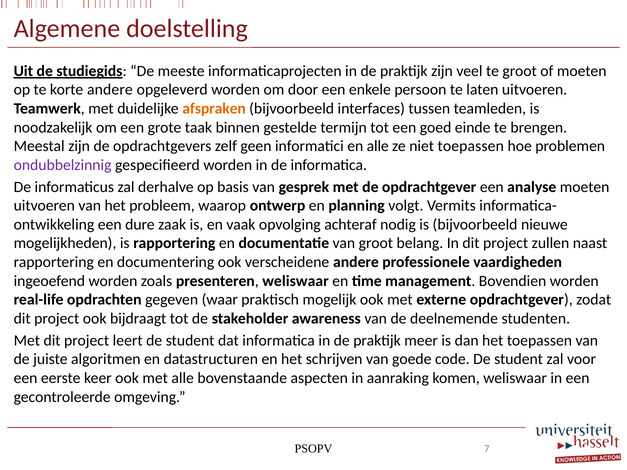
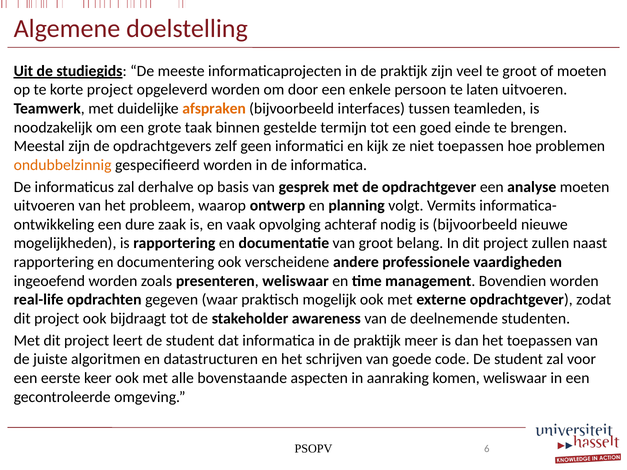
korte andere: andere -> project (110, 90)
en alle: alle -> kijk (378, 146)
ondubbelzinnig colour: purple -> orange (63, 165)
7: 7 -> 6 (487, 449)
